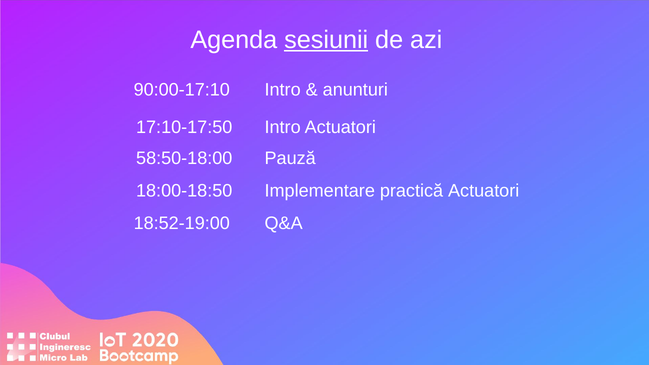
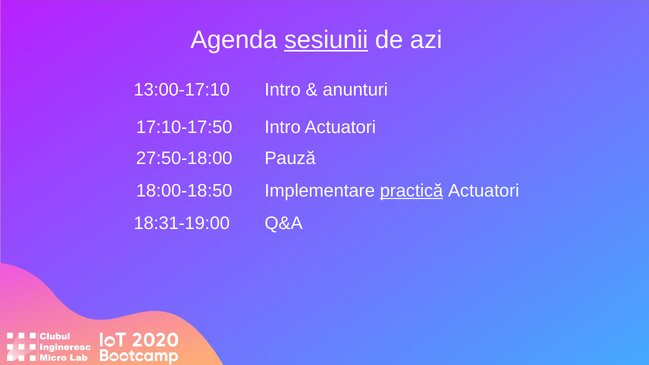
90:00-17:10: 90:00-17:10 -> 13:00-17:10 (182, 90)
58:50-18:00: 58:50-18:00 -> 27:50-18:00 (184, 158)
practică underline: none -> present (411, 191)
18:52-19:00: 18:52-19:00 -> 18:31-19:00 (182, 223)
